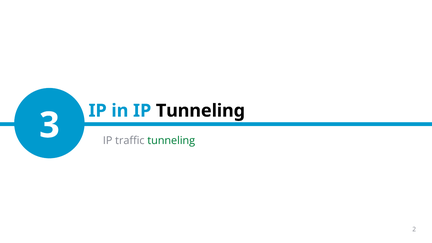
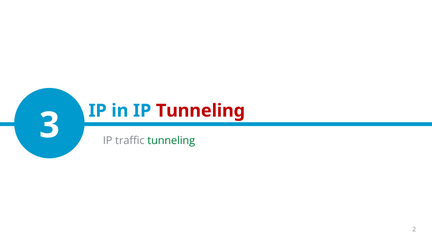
Tunneling colour: black -> red (200, 111)
